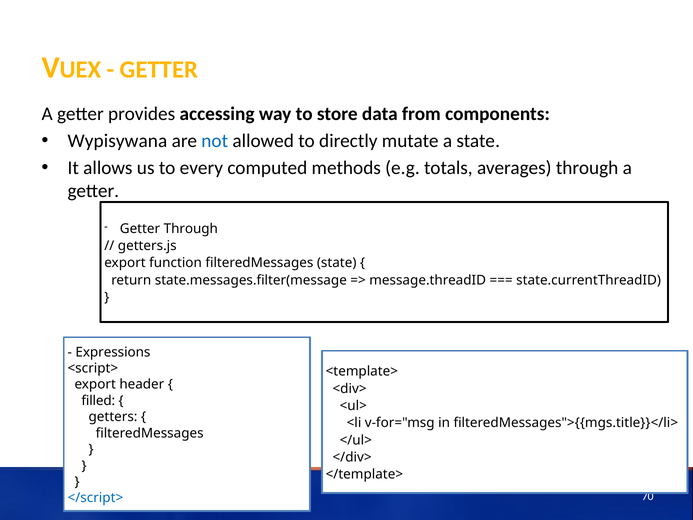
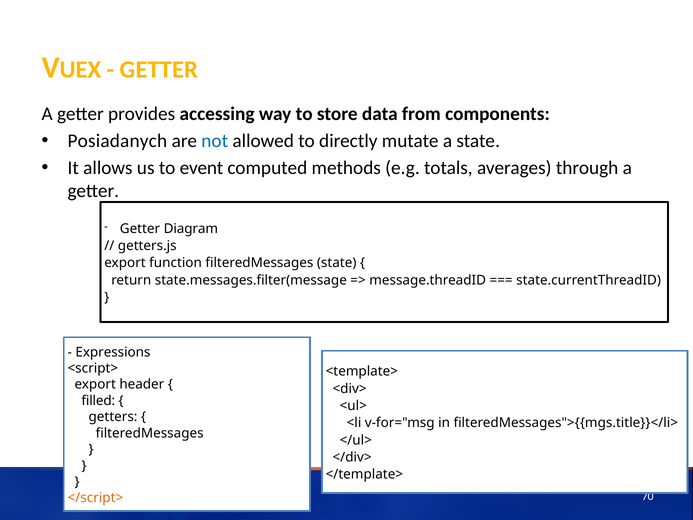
Wypisywana: Wypisywana -> Posiadanych (117, 141)
every: every -> event (201, 168)
Getter Through: Through -> Diagram (191, 229)
</script> colour: blue -> orange (95, 498)
